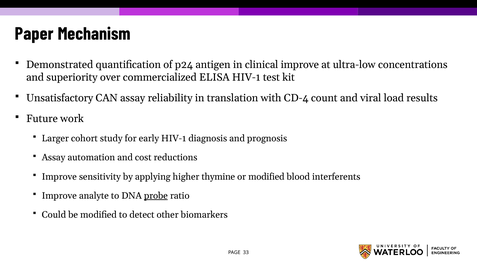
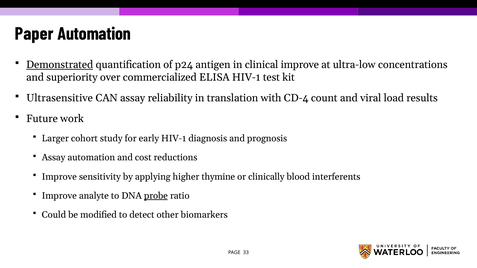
Paper Mechanism: Mechanism -> Automation (94, 34)
Demonstrated underline: none -> present (60, 65)
Unsatisfactory: Unsatisfactory -> Ultrasensitive (60, 98)
or modified: modified -> clinically (266, 177)
